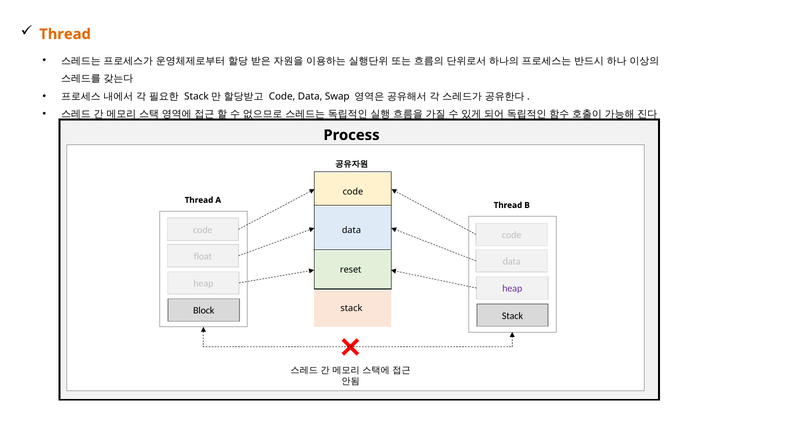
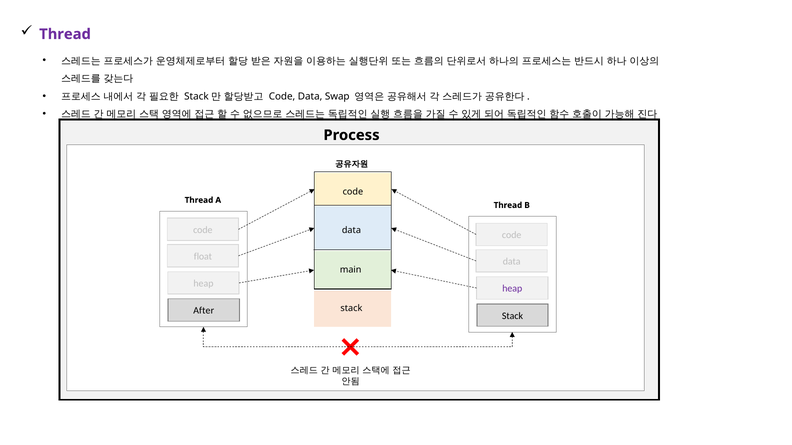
Thread colour: orange -> purple (65, 34)
reset: reset -> main (351, 270)
Block: Block -> After (204, 311)
